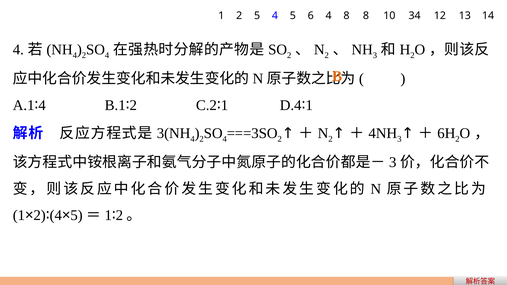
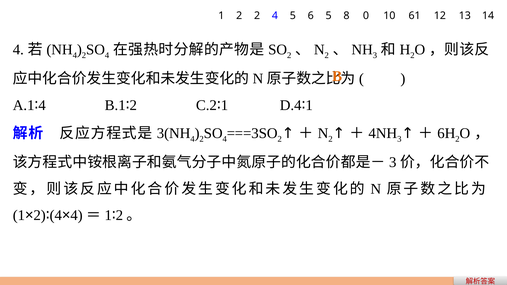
2 5: 5 -> 2 (257, 16)
6 4: 4 -> 5 (329, 16)
8 8: 8 -> 0 (366, 16)
34: 34 -> 61 (415, 16)
5: 5 -> 4 (77, 216)
